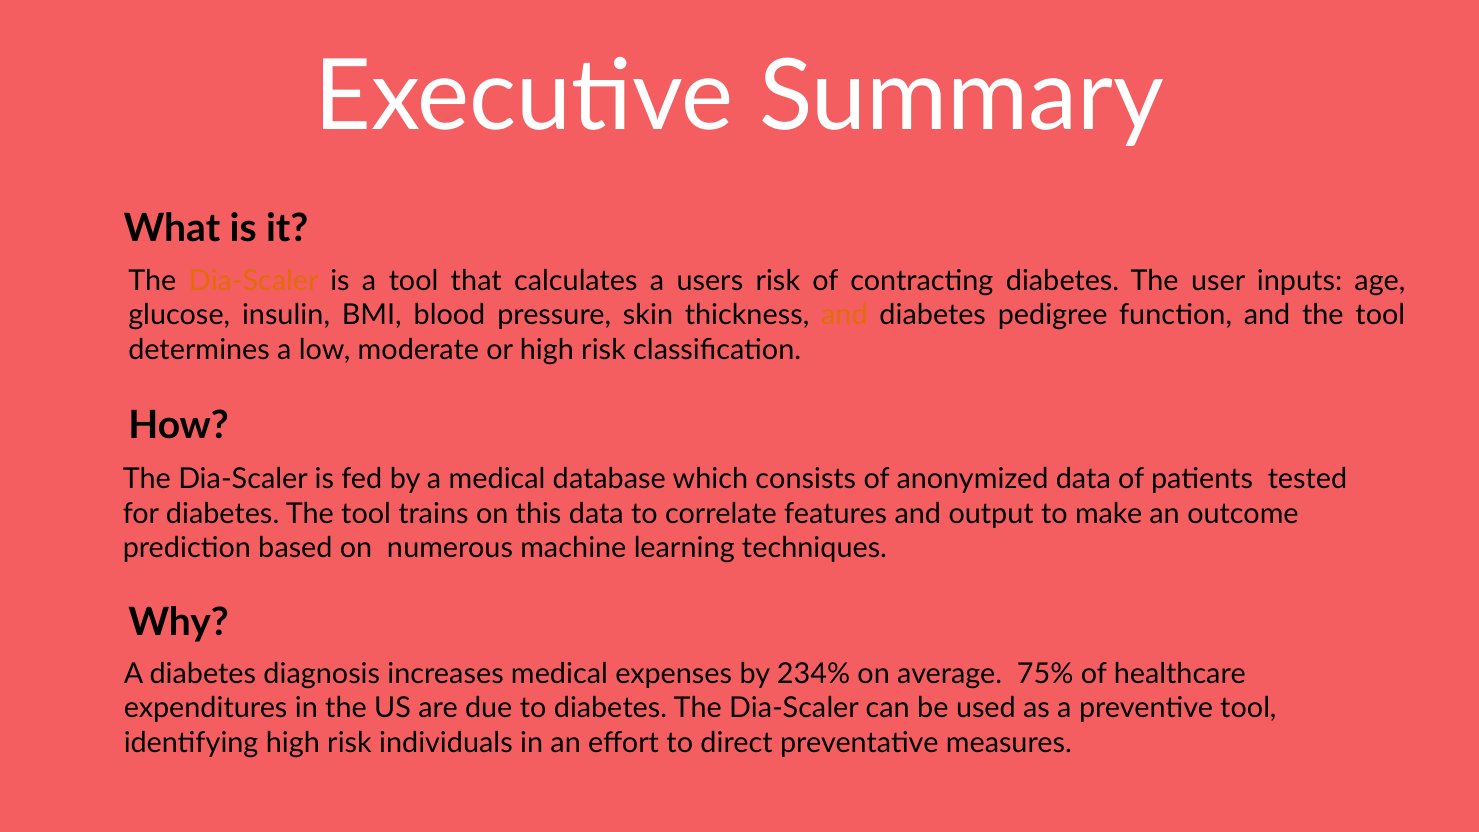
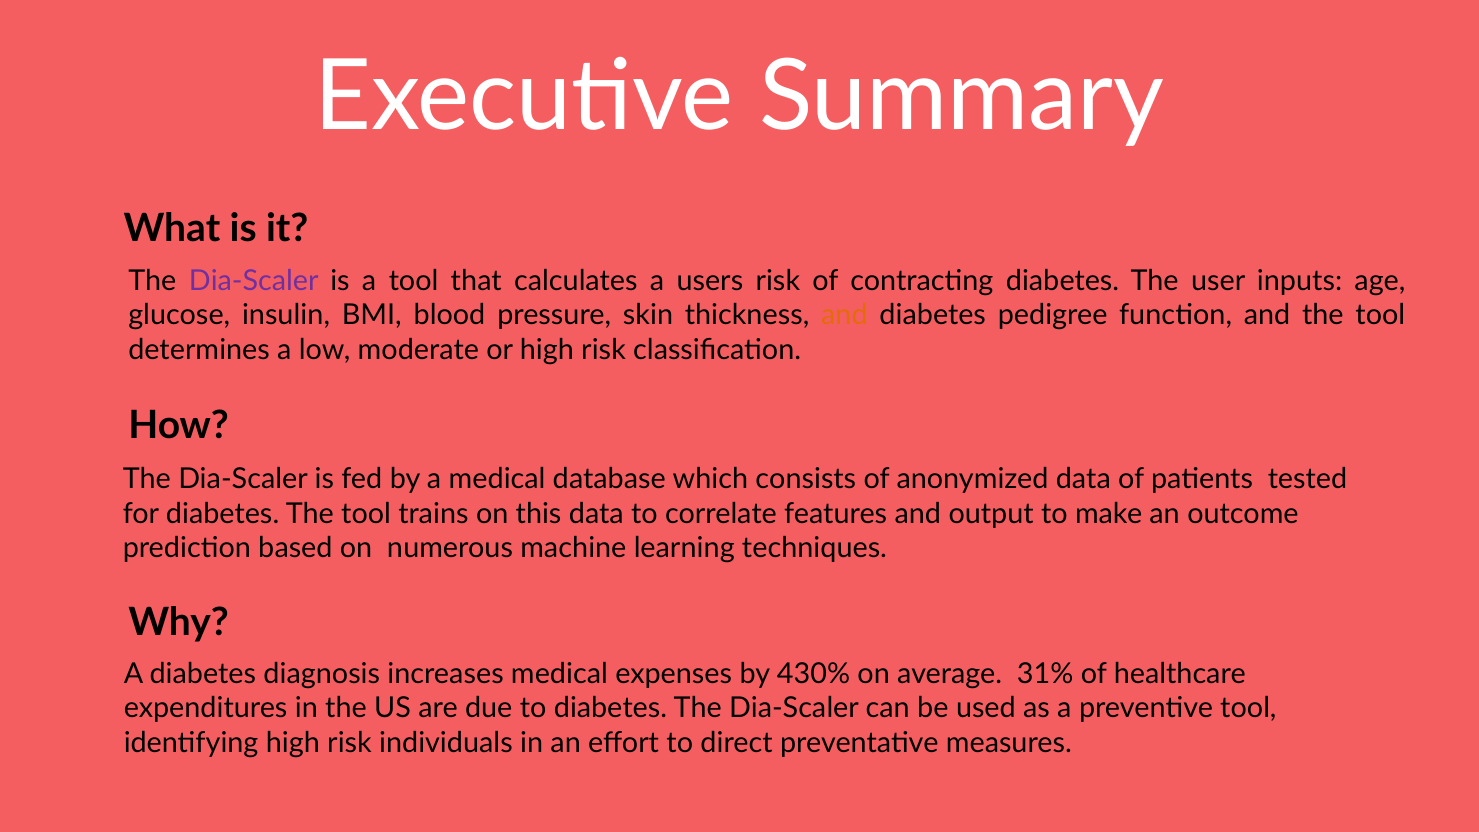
Dia-Scaler colour: orange -> purple (254, 281)
234%: 234% -> 430% (813, 674)
75%: 75% -> 31% (1045, 674)
